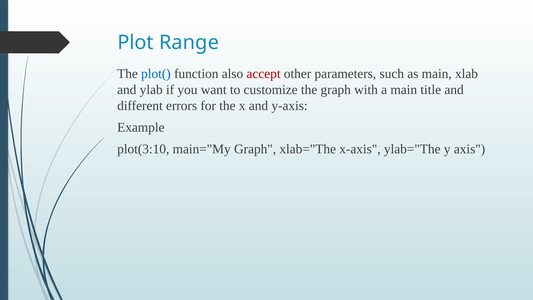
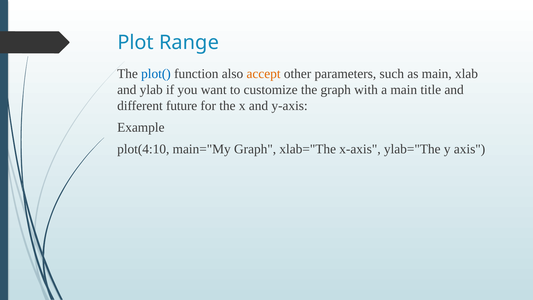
accept colour: red -> orange (264, 74)
errors: errors -> future (182, 106)
plot(3:10: plot(3:10 -> plot(4:10 (143, 149)
